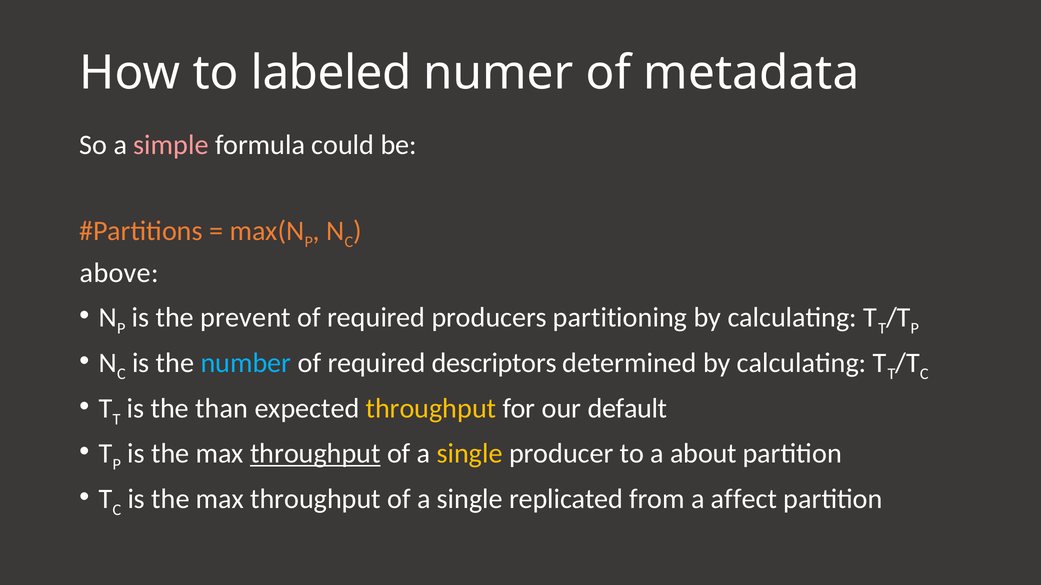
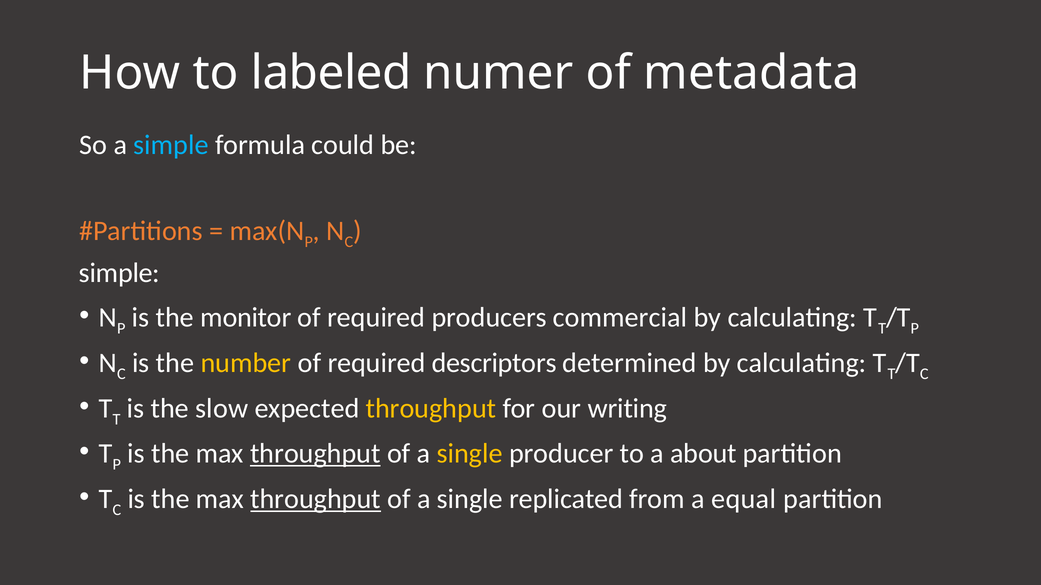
simple colour: pink -> light blue (171, 145)
above: above -> simple (119, 273)
prevent: prevent -> monitor (246, 318)
partitioning: partitioning -> commercial (620, 318)
number colour: light blue -> yellow (246, 363)
than: than -> slow (222, 409)
default: default -> writing (627, 409)
throughput underline: none -> present (316, 500)
affect: affect -> equal (744, 500)
